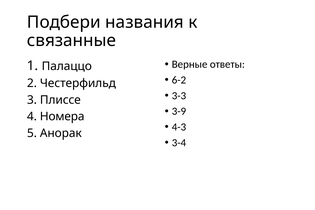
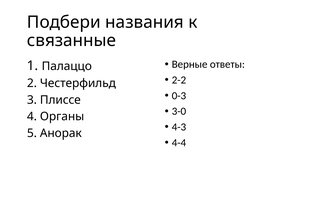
6-2: 6-2 -> 2-2 (179, 80)
3-3: 3-3 -> 0-3 (179, 96)
3-9: 3-9 -> 3-0 (179, 111)
Номера: Номера -> Органы (62, 117)
3-4: 3-4 -> 4-4 (179, 143)
